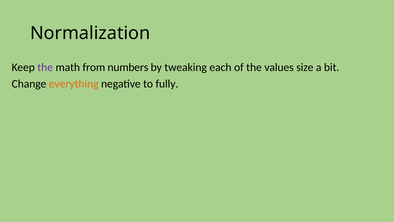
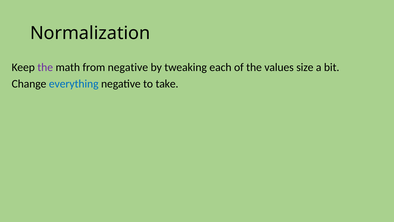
from numbers: numbers -> negative (128, 67)
everything colour: orange -> blue (74, 84)
fully: fully -> take (167, 84)
